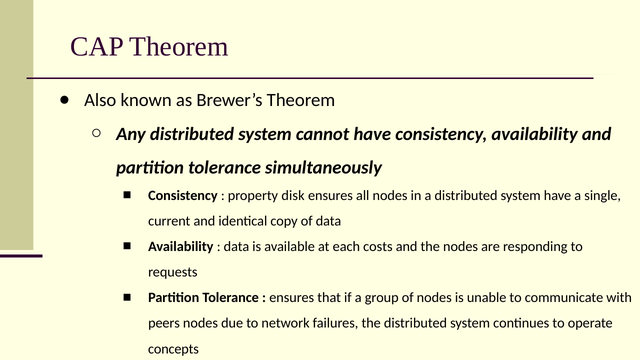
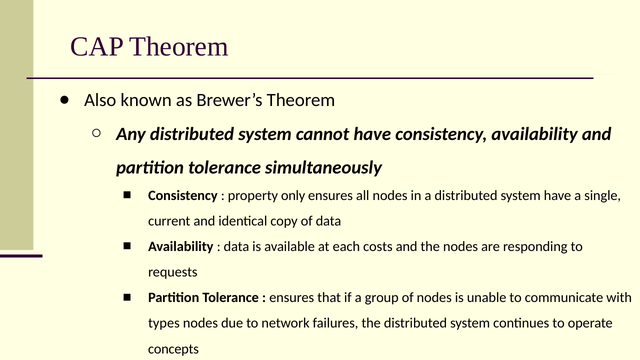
disk: disk -> only (293, 195)
peers: peers -> types (164, 323)
